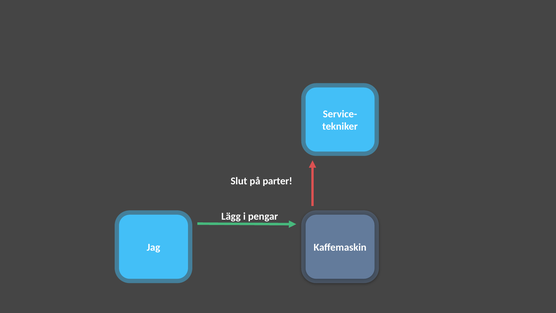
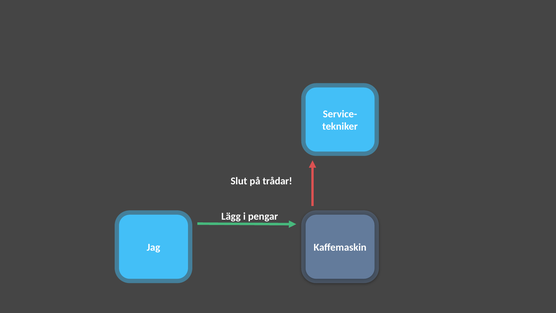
parter: parter -> trådar (277, 181)
